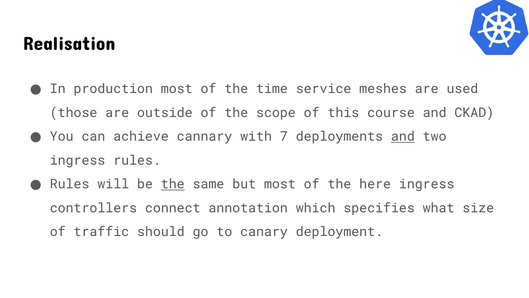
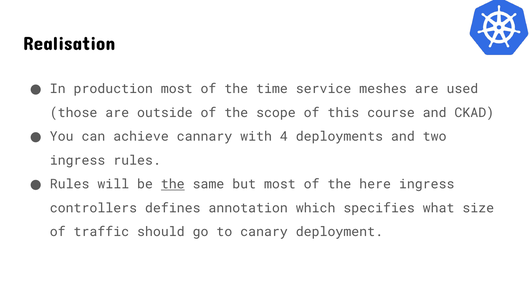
7: 7 -> 4 (284, 136)
and underline: present -> none (403, 136)
connect: connect -> defines (173, 208)
